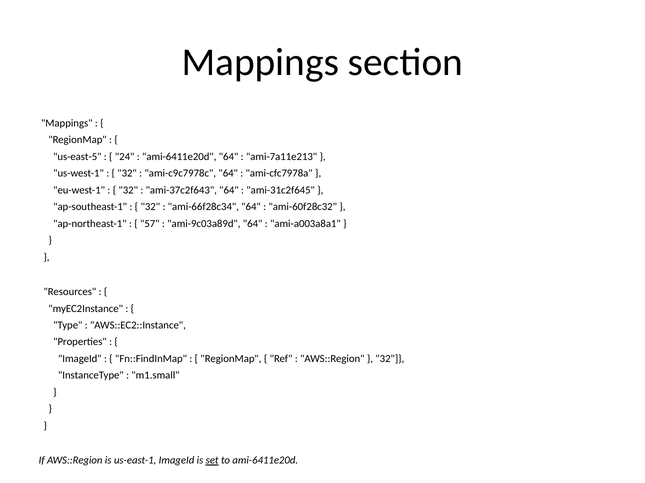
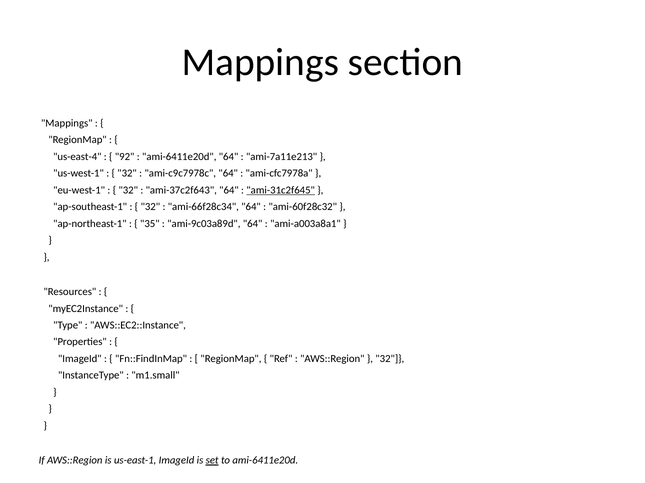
us-east-5: us-east-5 -> us-east-4 (77, 157)
24: 24 -> 92 (125, 157)
ami-31c2f645 underline: none -> present (281, 190)
57: 57 -> 35 (150, 224)
